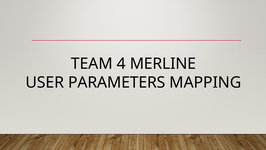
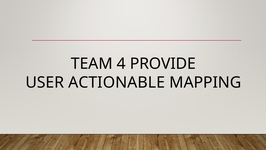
MERLINE: MERLINE -> PROVIDE (163, 63)
PARAMETERS: PARAMETERS -> ACTIONABLE (117, 82)
